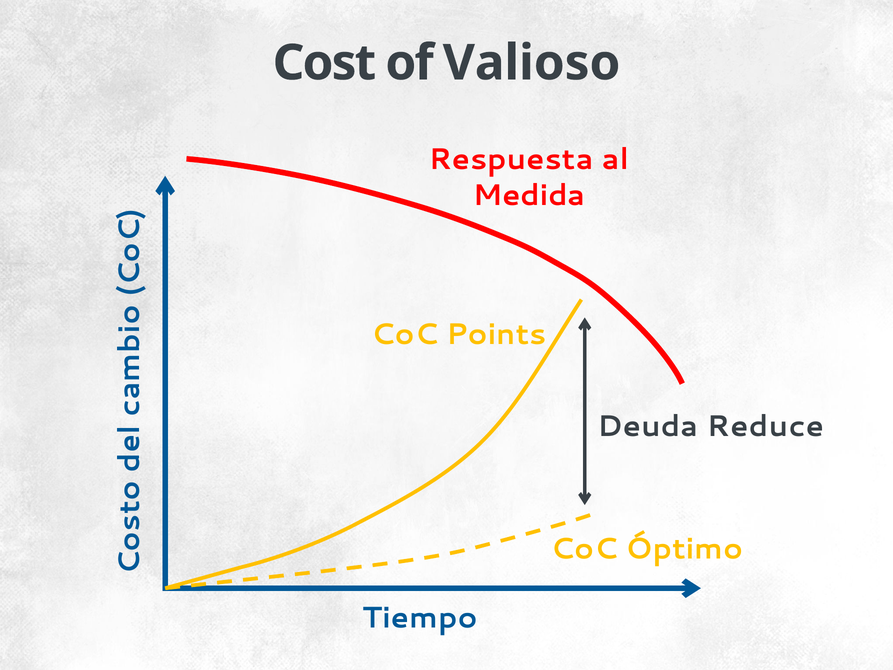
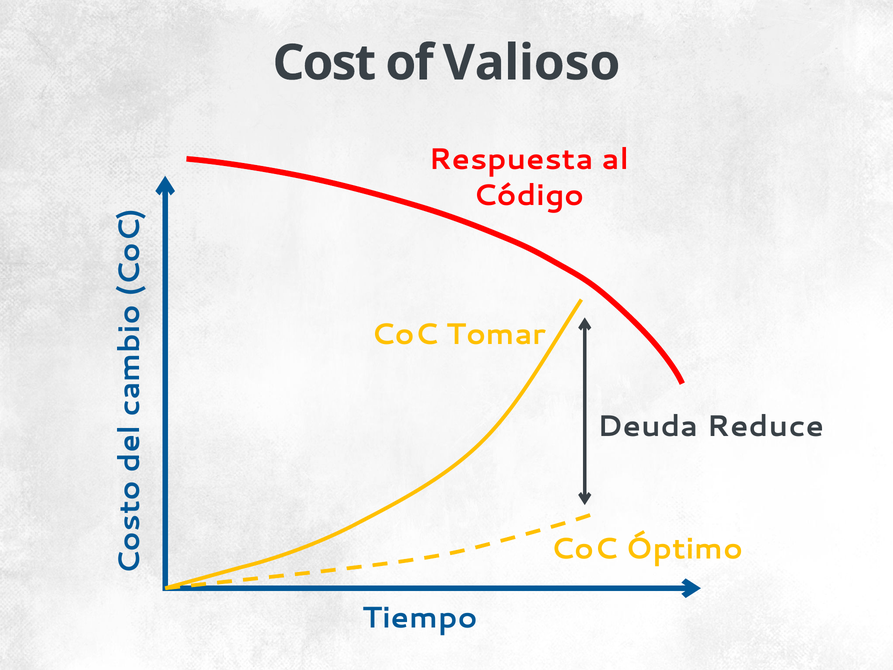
Medida: Medida -> Código (529, 195)
Points: Points -> Tomar (496, 335)
